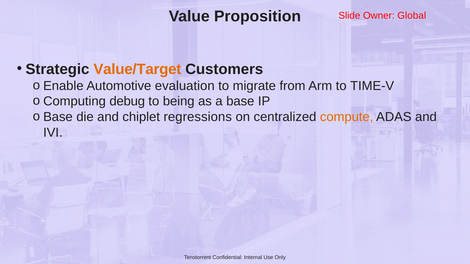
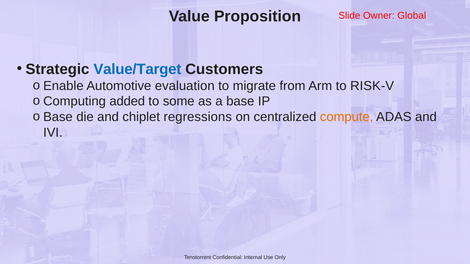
Value/Target colour: orange -> blue (137, 69)
TIME-V: TIME-V -> RISK-V (372, 86)
debug: debug -> added (127, 102)
being: being -> some (179, 102)
